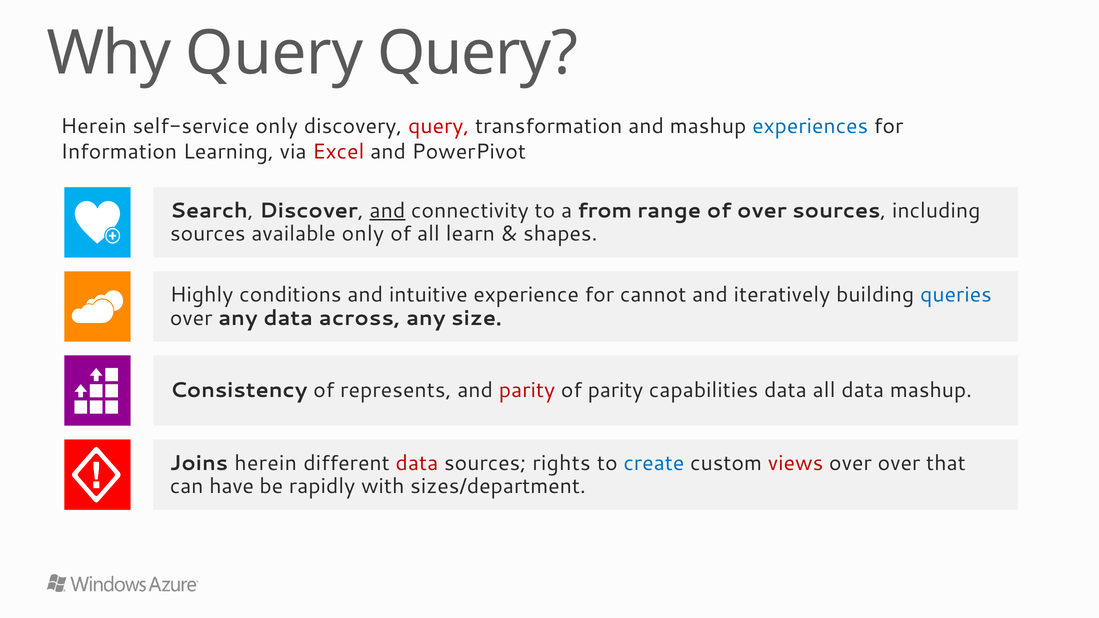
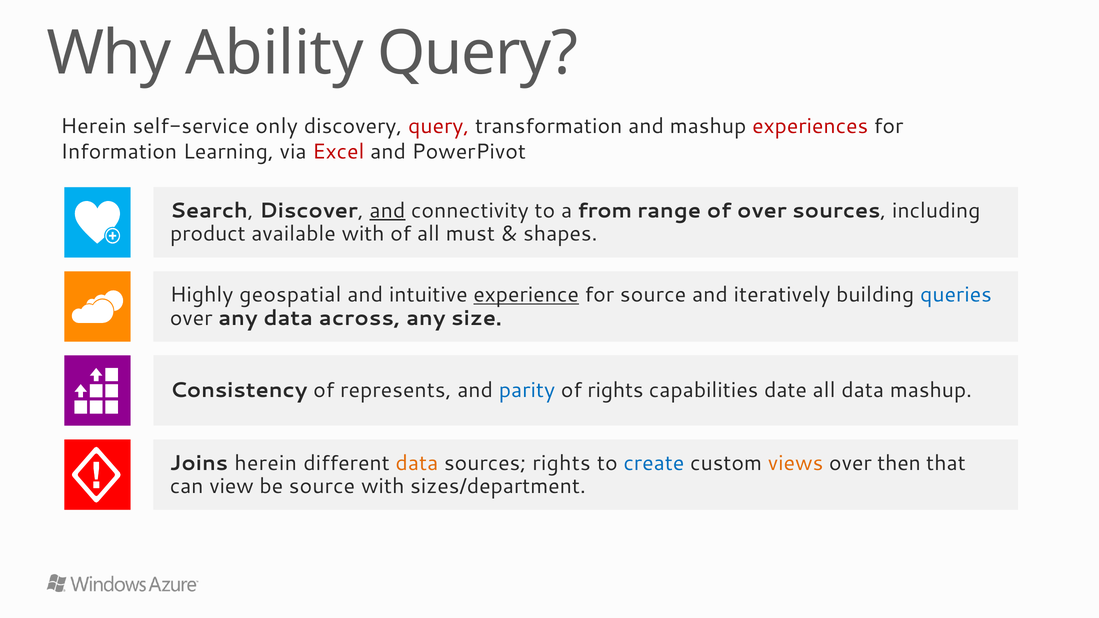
Why Query: Query -> Ability (274, 54)
experiences colour: blue -> red (810, 126)
sources: sources -> product (208, 234)
available only: only -> with (363, 234)
learn: learn -> must (470, 234)
conditions: conditions -> geospatial (290, 295)
experience underline: none -> present (526, 295)
for cannot: cannot -> source (653, 295)
parity colour: red -> blue (527, 390)
of parity: parity -> rights (615, 390)
capabilities data: data -> date (786, 390)
data colour: red -> orange (417, 463)
views colour: red -> orange (796, 463)
over over: over -> then (899, 463)
have: have -> view (232, 486)
be rapidly: rapidly -> source (322, 486)
